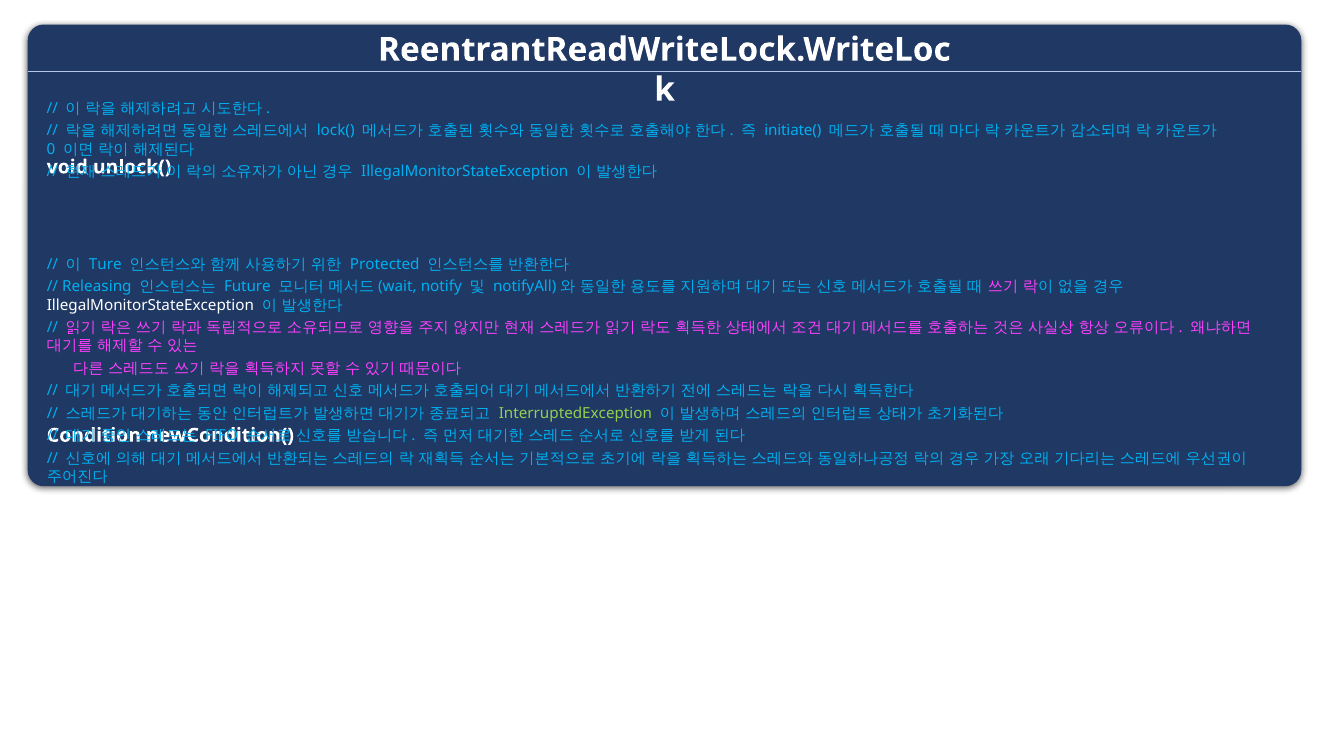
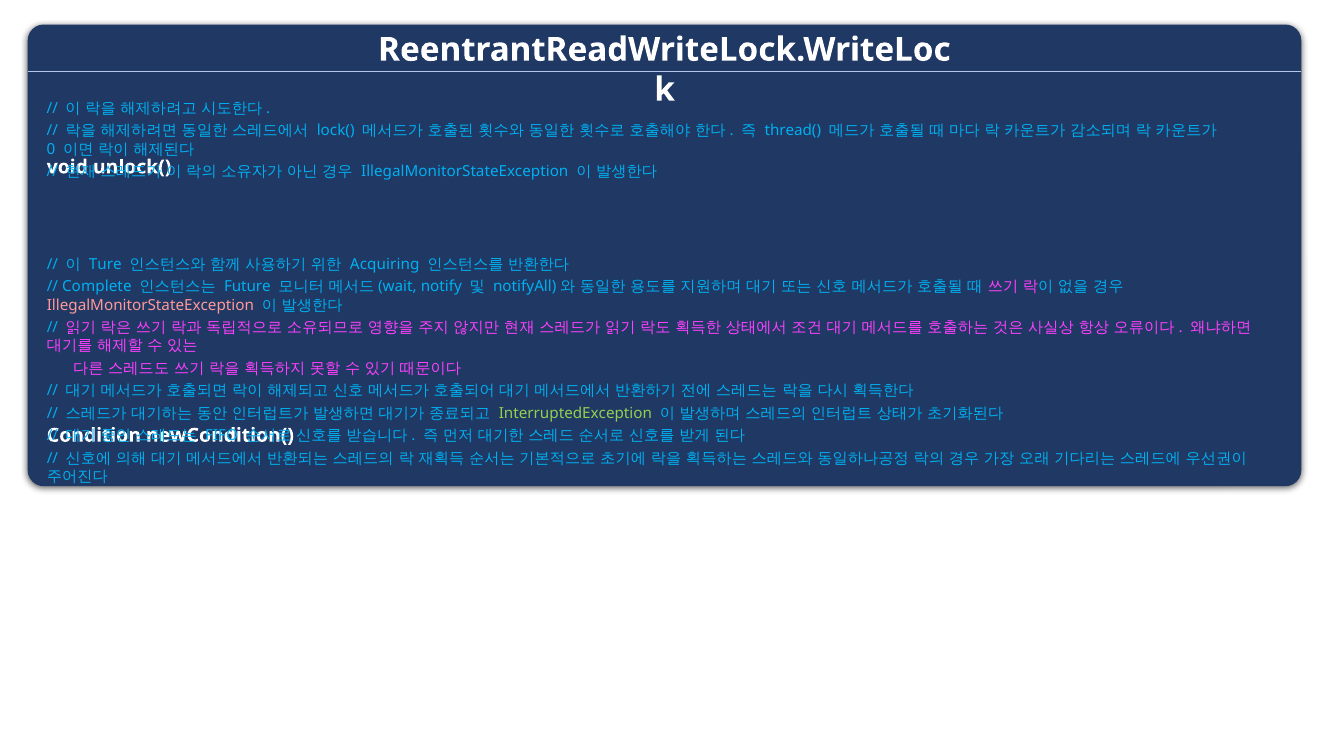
initiate(: initiate( -> thread( (793, 131)
Protected: Protected -> Acquiring (385, 265)
Releasing: Releasing -> Complete (97, 287)
IllegalMonitorStateException colour: white -> pink (150, 305)
